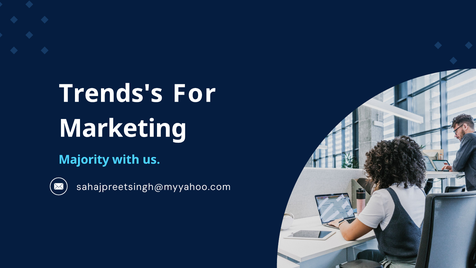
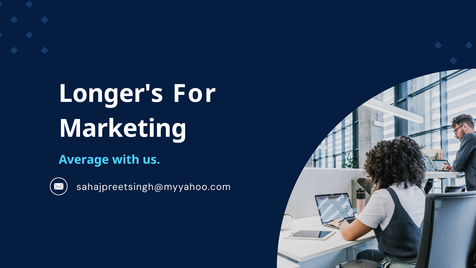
Trends's: Trends's -> Longer's (111, 94)
Majority: Majority -> Average (84, 160)
